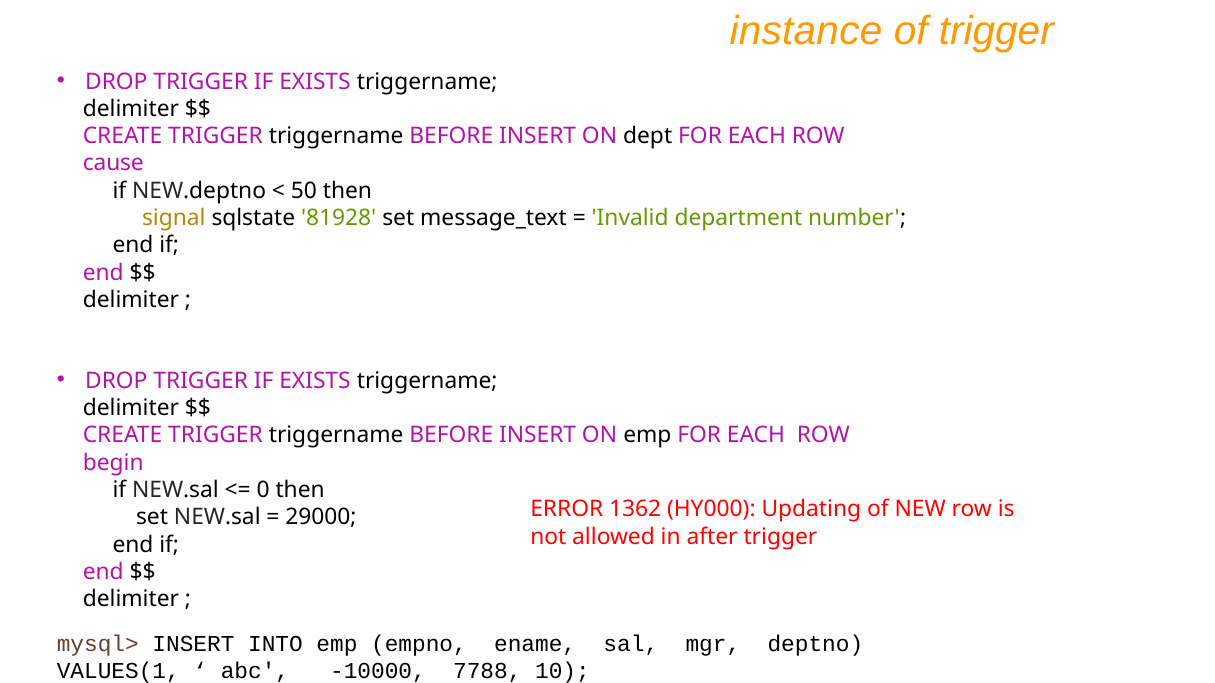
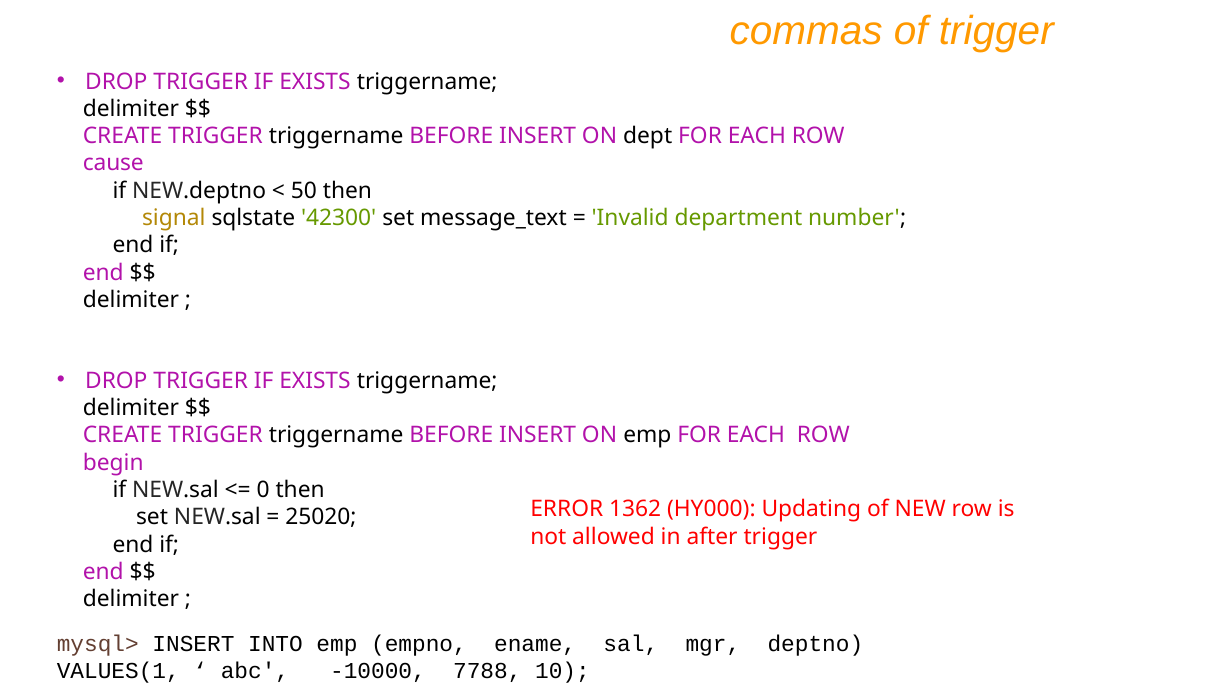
instance: instance -> commas (806, 32)
81928: 81928 -> 42300 (339, 218)
29000: 29000 -> 25020 (321, 518)
